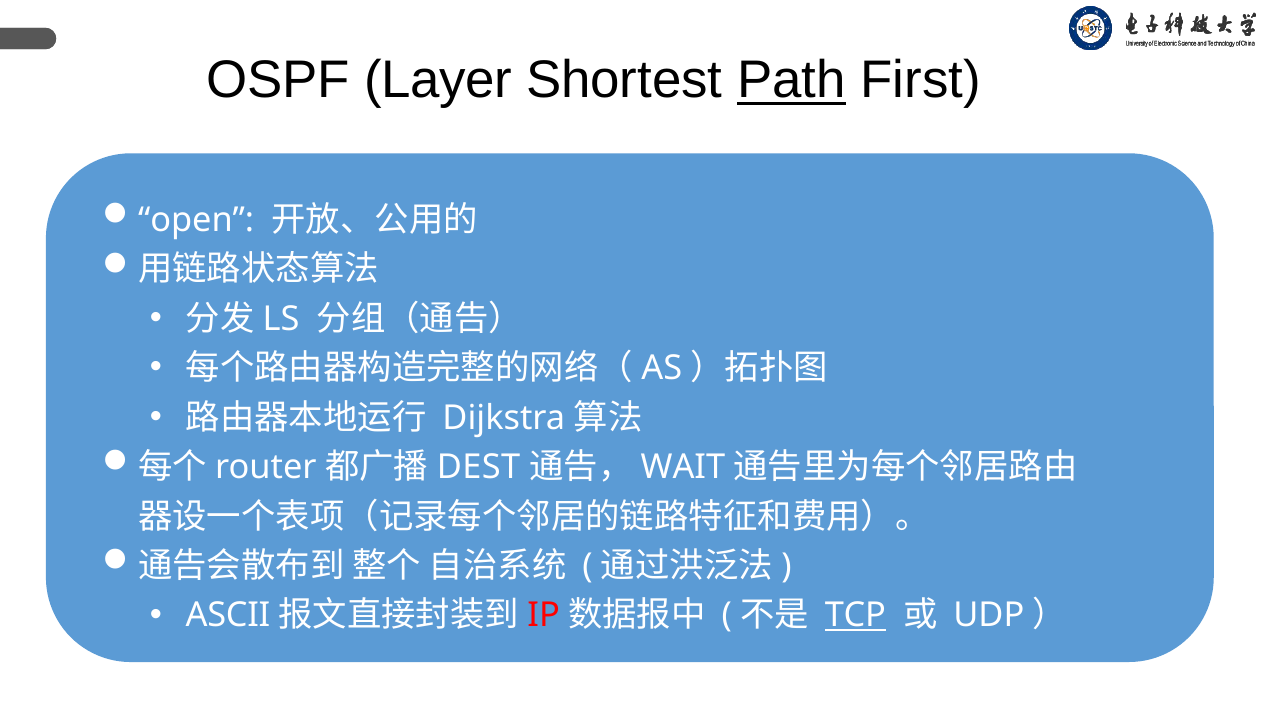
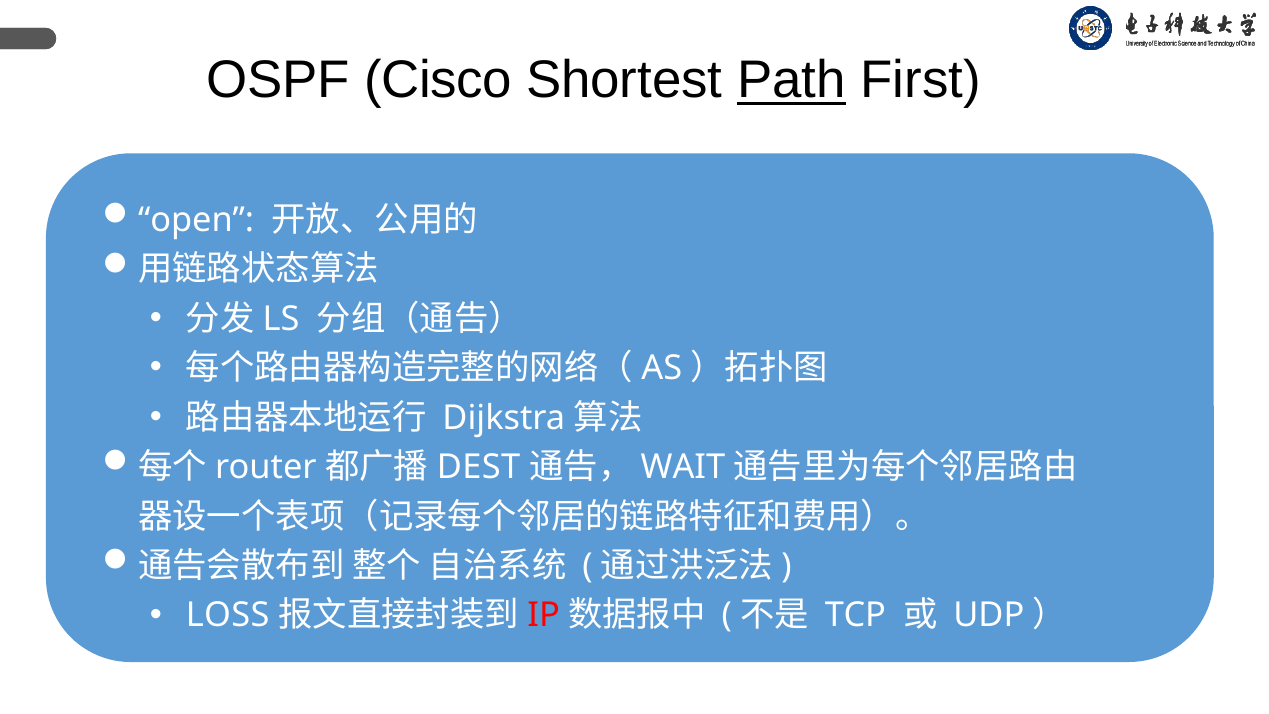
Layer: Layer -> Cisco (438, 80)
ASCII: ASCII -> LOSS (228, 615)
TCP underline: present -> none (855, 615)
